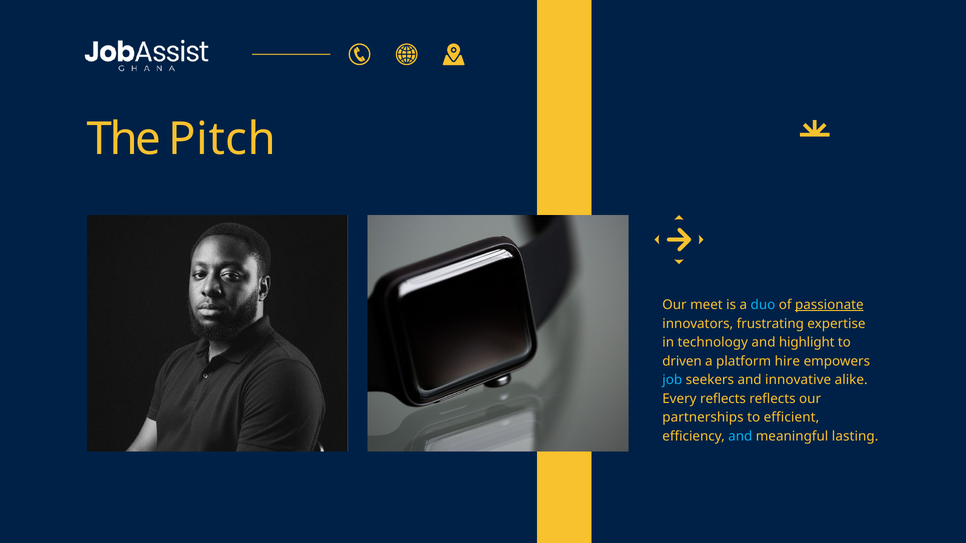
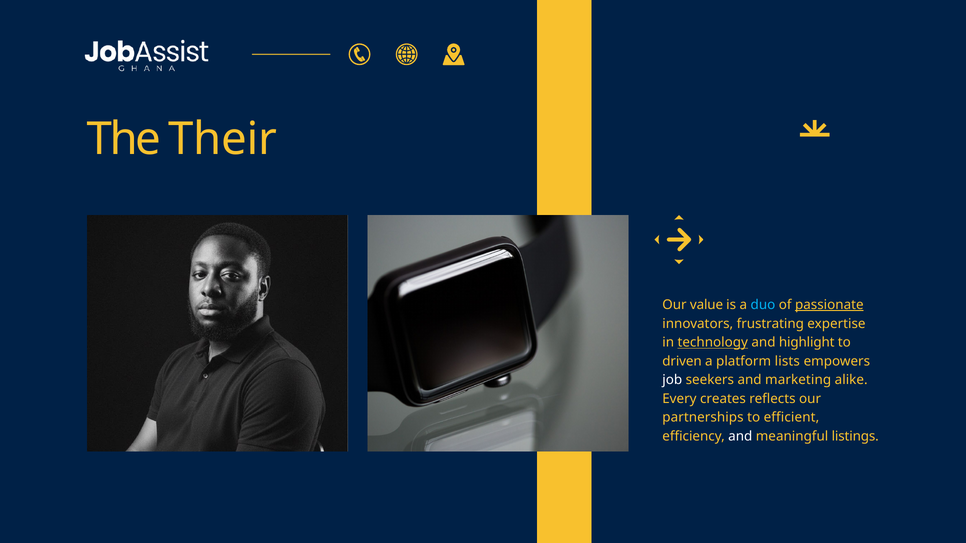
Pitch: Pitch -> Their (223, 139)
meet: meet -> value (707, 305)
technology underline: none -> present (713, 343)
hire: hire -> lists (787, 361)
job colour: light blue -> white (672, 380)
innovative: innovative -> marketing (798, 380)
Every reflects: reflects -> creates (723, 399)
and colour: light blue -> white (740, 437)
lasting: lasting -> listings (855, 437)
